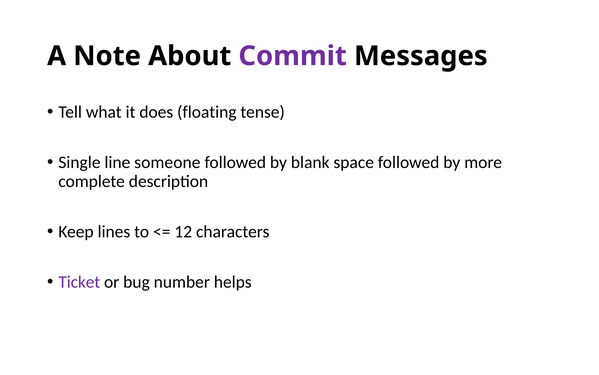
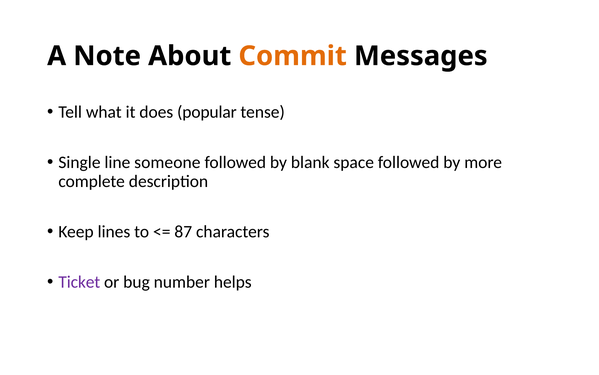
Commit colour: purple -> orange (293, 56)
floating: floating -> popular (207, 112)
12: 12 -> 87 (183, 231)
